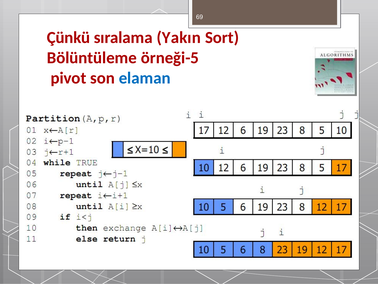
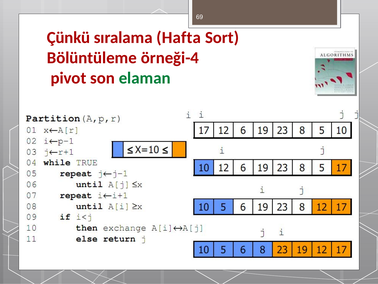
Yakın: Yakın -> Hafta (179, 38)
örneği-5: örneği-5 -> örneği-4 (170, 58)
elaman colour: blue -> green (145, 78)
